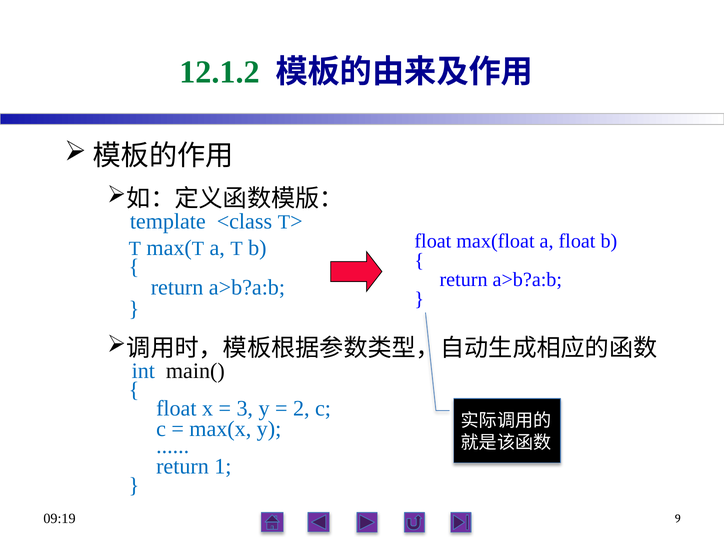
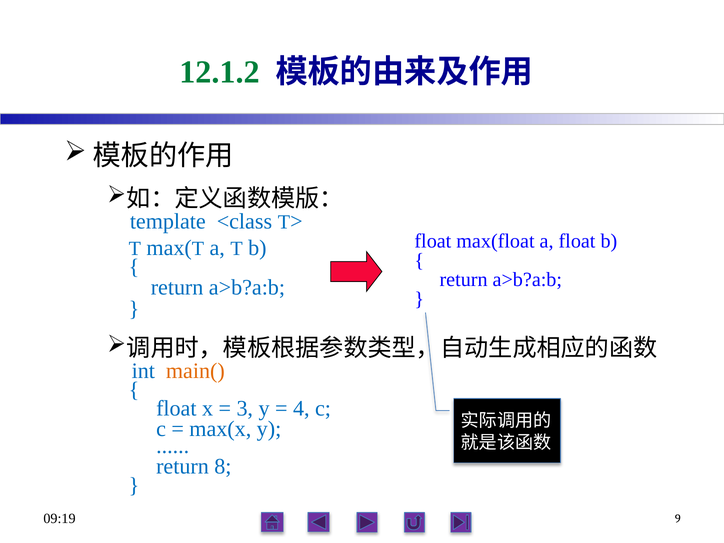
main( colour: black -> orange (195, 371)
2: 2 -> 4 (301, 409)
1: 1 -> 8 (223, 466)
